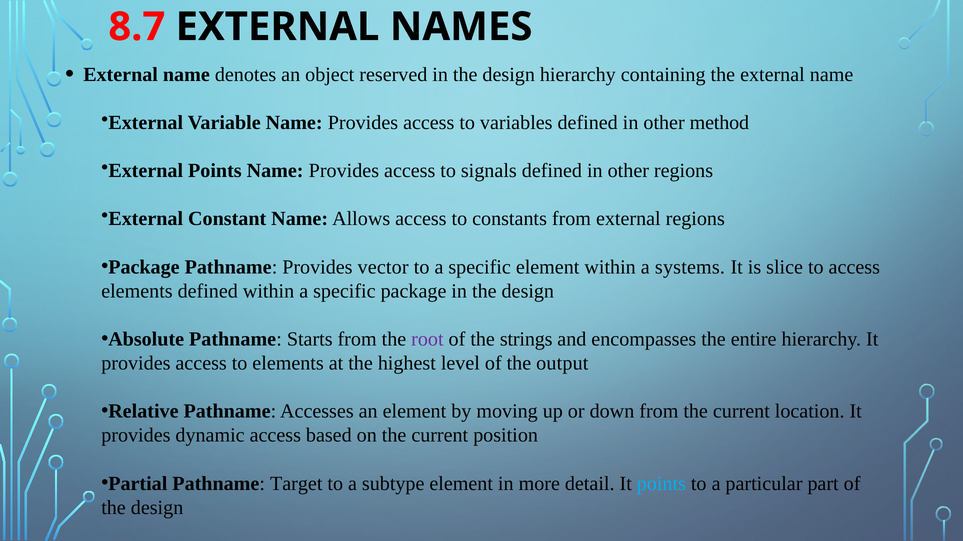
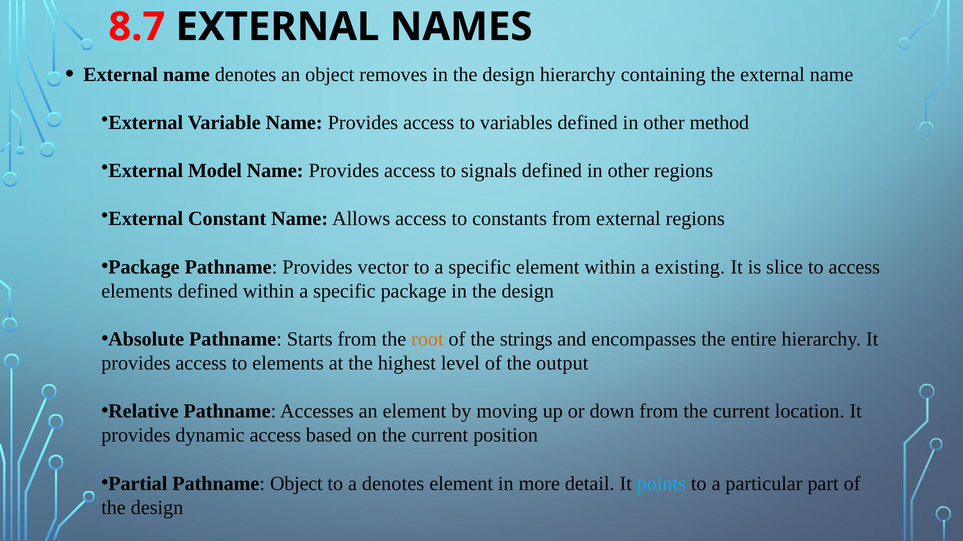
reserved: reserved -> removes (393, 75)
External Points: Points -> Model (215, 171)
systems: systems -> existing (690, 267)
root colour: purple -> orange (427, 340)
Pathname Target: Target -> Object (296, 484)
a subtype: subtype -> denotes (393, 484)
